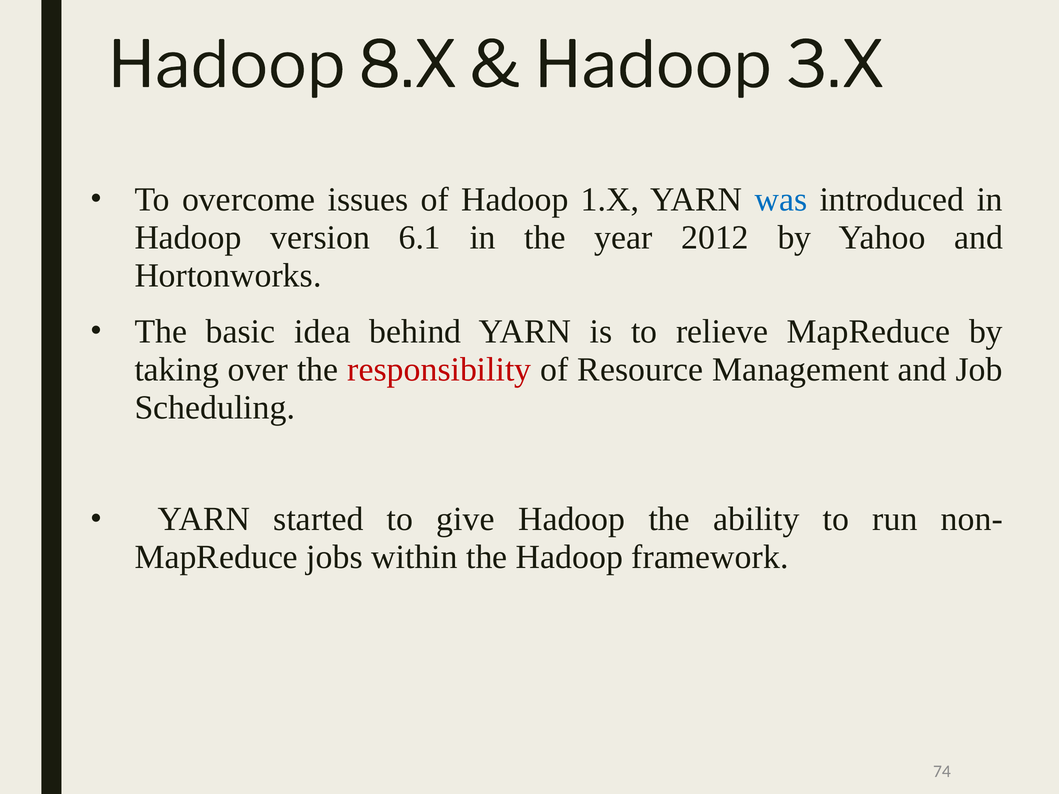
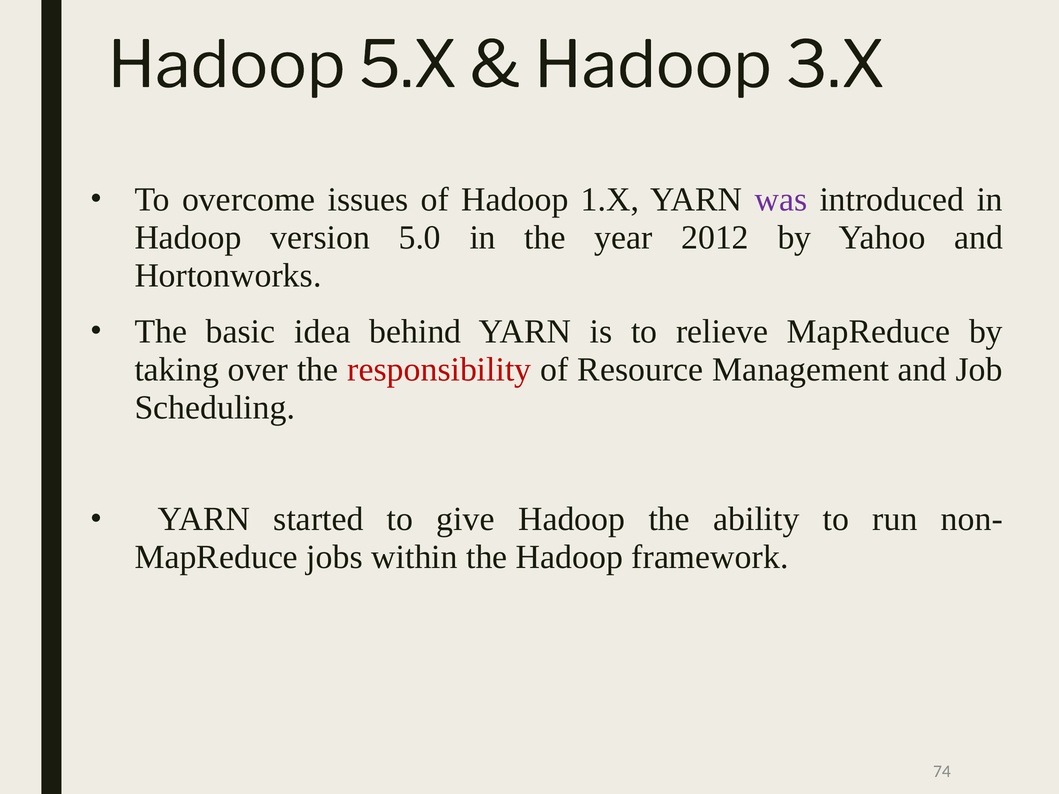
8.X: 8.X -> 5.X (408, 66)
was colour: blue -> purple (781, 199)
6.1: 6.1 -> 5.0 (420, 238)
